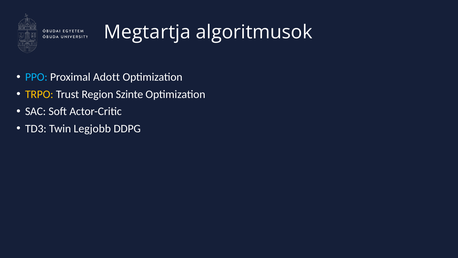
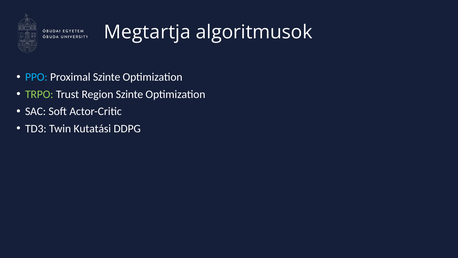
Proximal Adott: Adott -> Szinte (107, 77)
TRPO colour: yellow -> light green (39, 94)
Legjobb: Legjobb -> Kutatási (92, 128)
